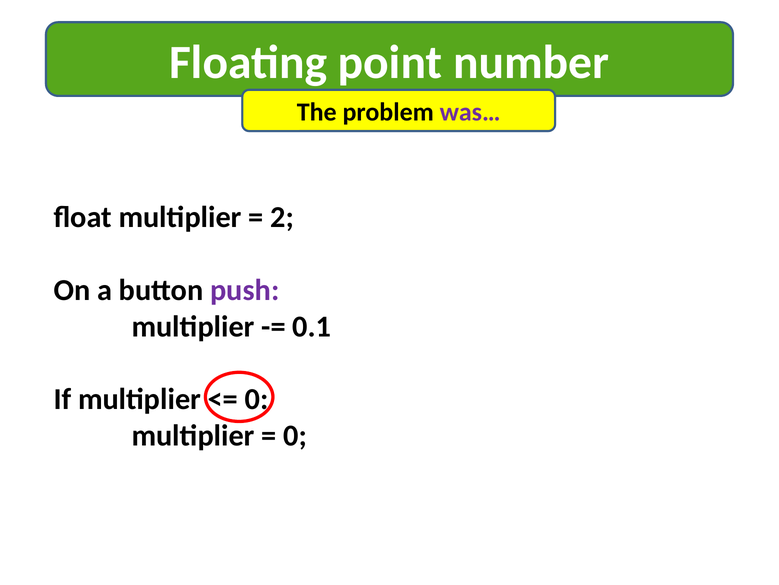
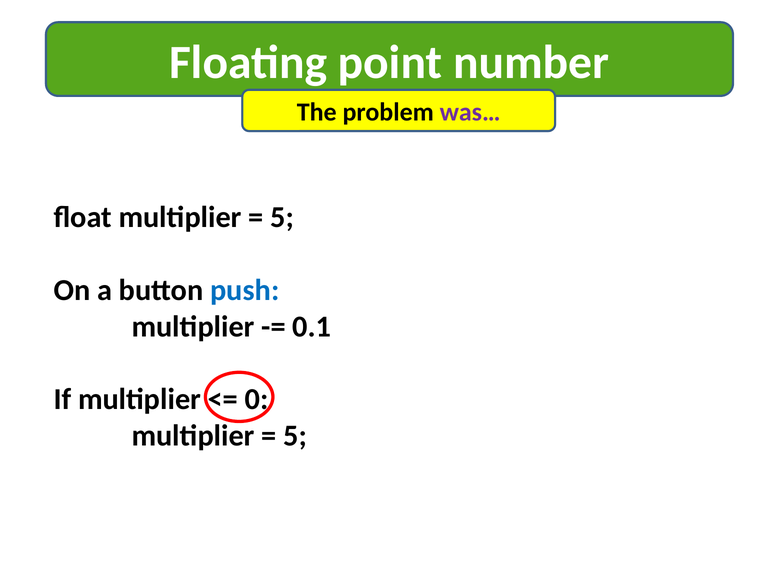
2: 2 -> 5 (282, 217)
push colour: purple -> blue (245, 290)
0: 0 -> 5 (295, 435)
